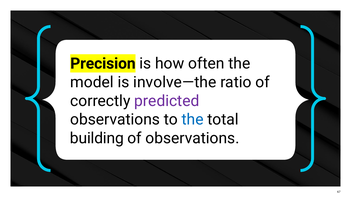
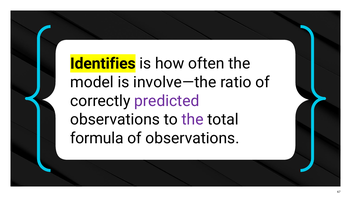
Precision: Precision -> Identifies (103, 64)
the colour: blue -> purple (193, 120)
building: building -> formula (97, 139)
